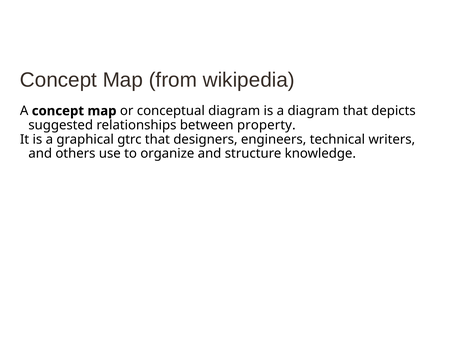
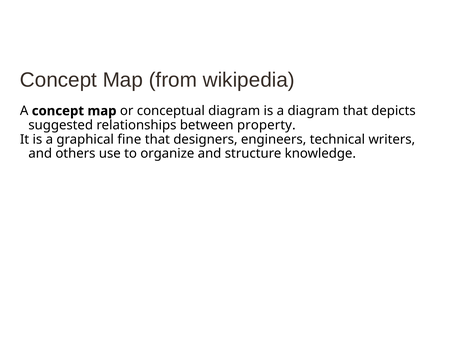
gtrc: gtrc -> fine (129, 139)
